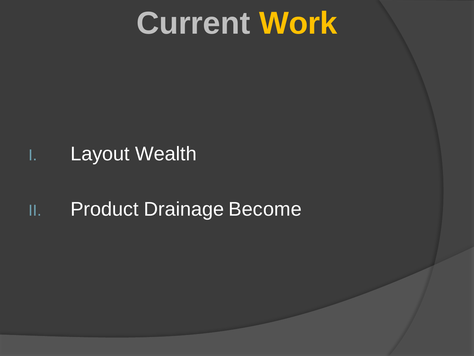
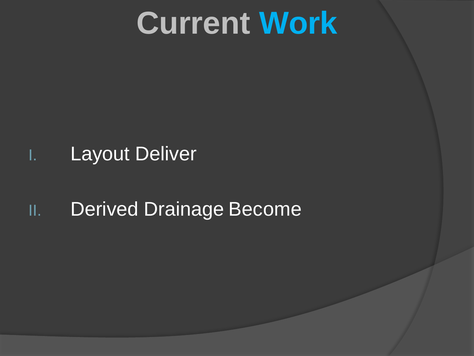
Work colour: yellow -> light blue (298, 23)
Wealth: Wealth -> Deliver (166, 154)
Product: Product -> Derived (104, 209)
